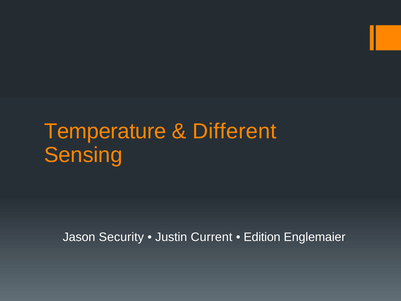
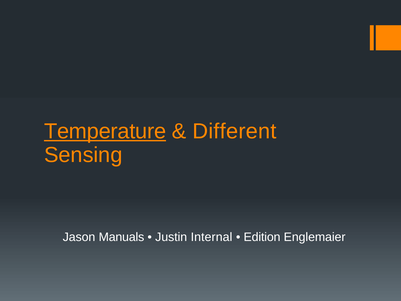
Temperature underline: none -> present (105, 131)
Security: Security -> Manuals (121, 237)
Current: Current -> Internal (212, 237)
